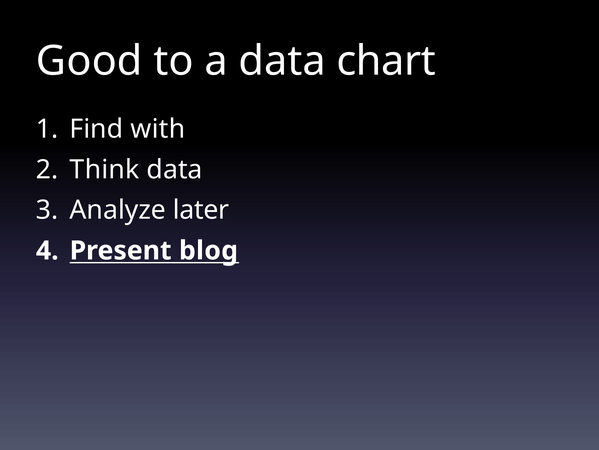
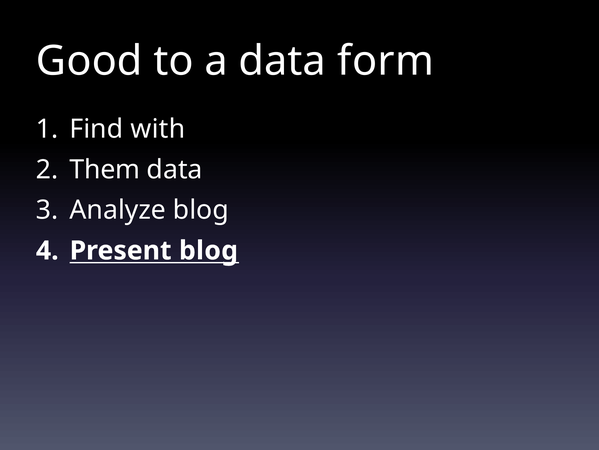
chart: chart -> form (386, 61)
Think: Think -> Them (105, 169)
Analyze later: later -> blog (201, 210)
